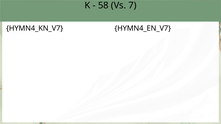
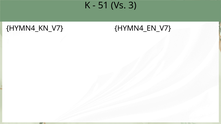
58: 58 -> 51 (103, 5)
7: 7 -> 3 (132, 5)
